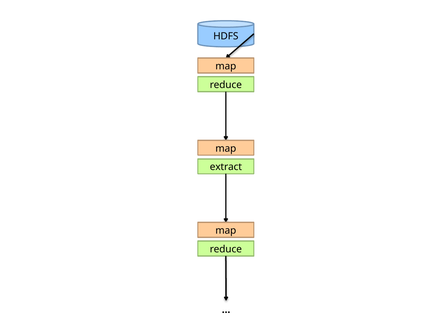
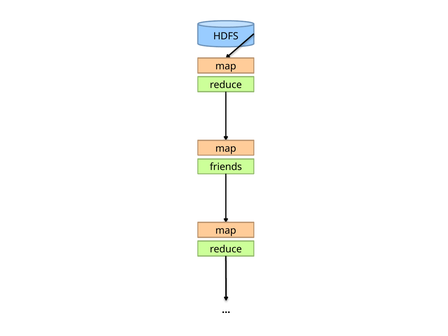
extract: extract -> friends (226, 167)
